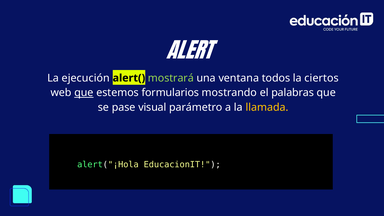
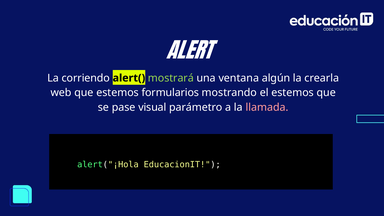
ejecución: ejecución -> corriendo (86, 78)
todos: todos -> algún (276, 78)
ciertos: ciertos -> crearla (322, 78)
que underline: present -> none (84, 93)
el palabras: palabras -> estemos (293, 93)
llamada colour: yellow -> pink (267, 107)
